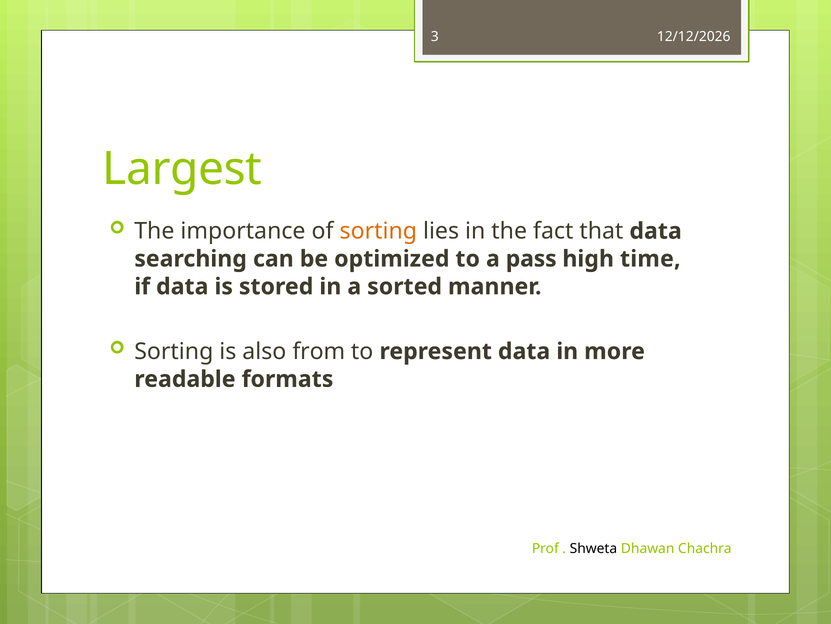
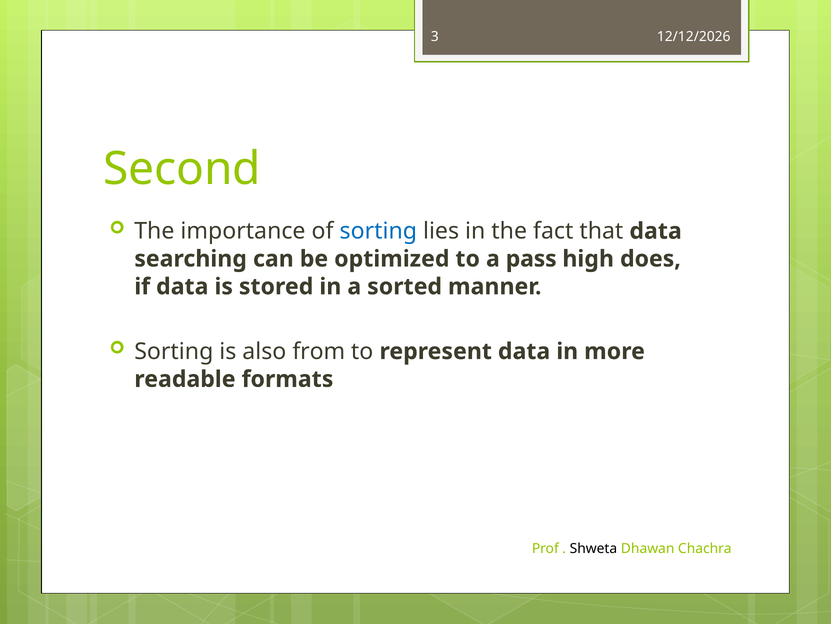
Largest: Largest -> Second (182, 169)
sorting colour: orange -> blue (378, 231)
time: time -> does (650, 259)
